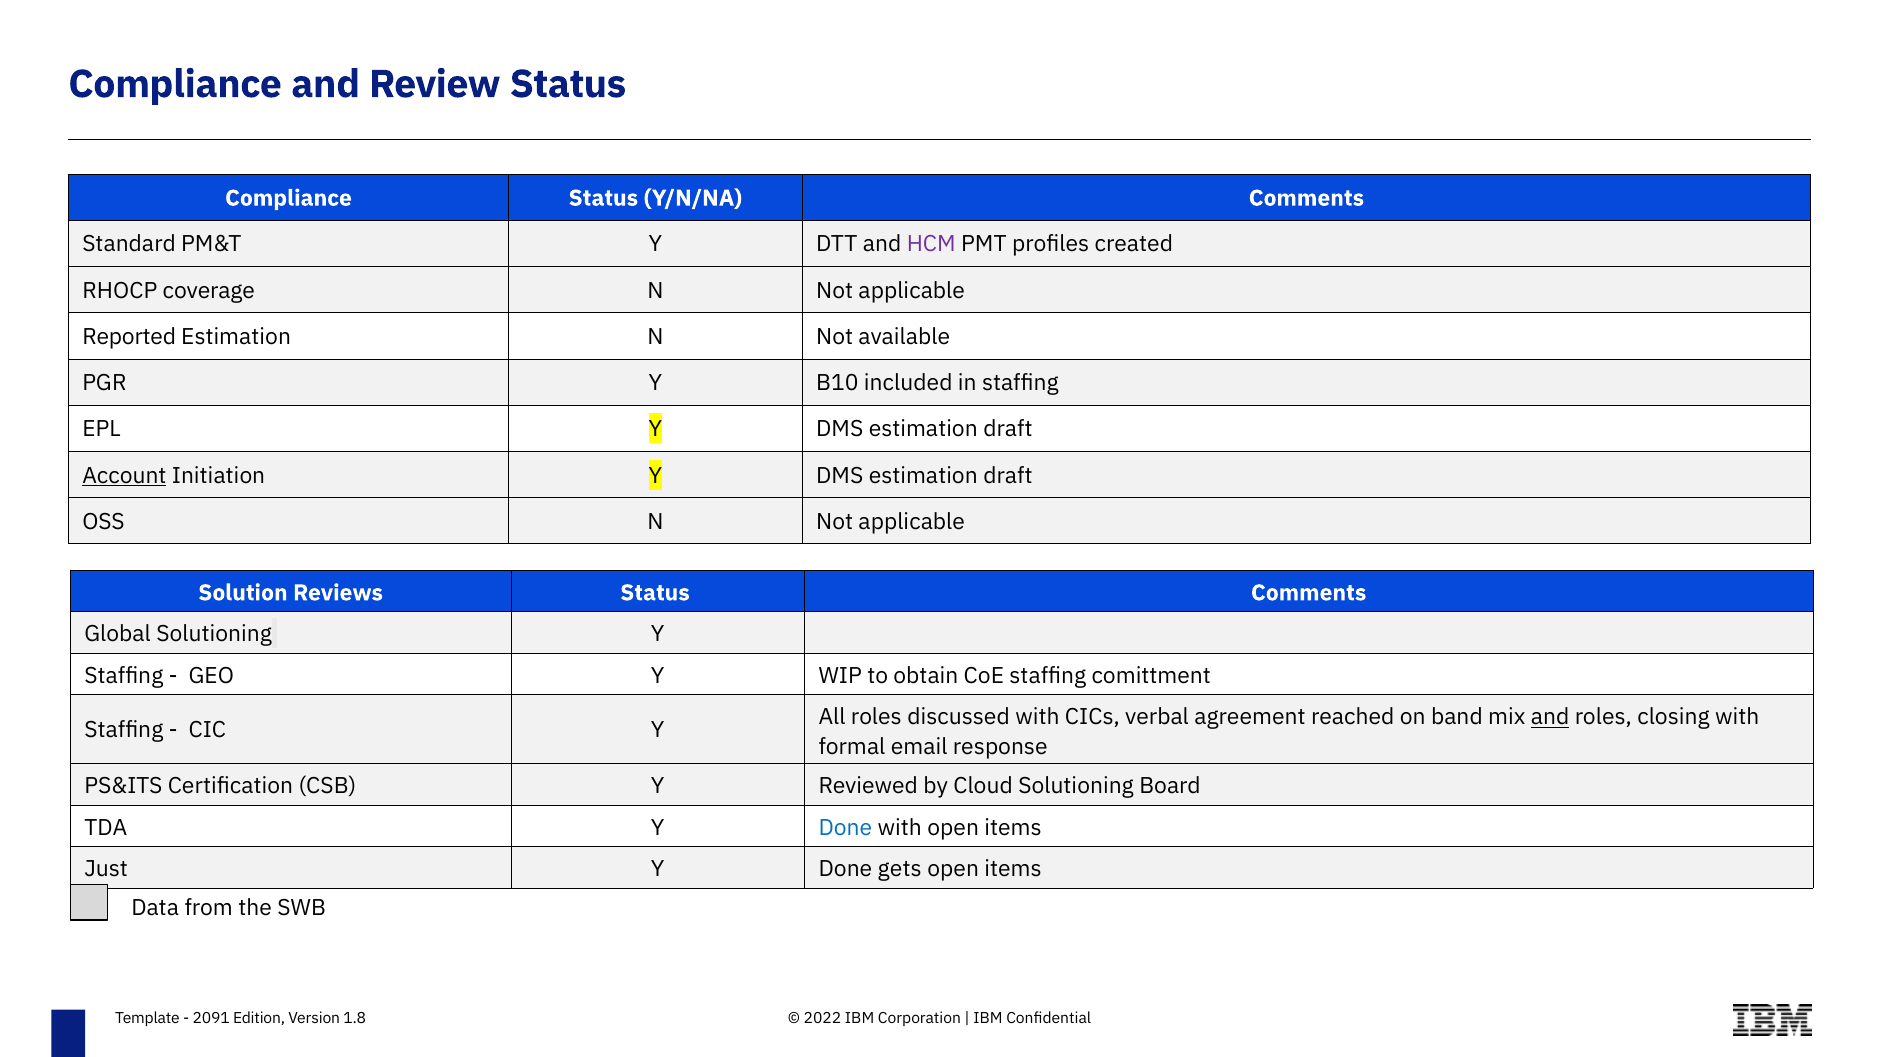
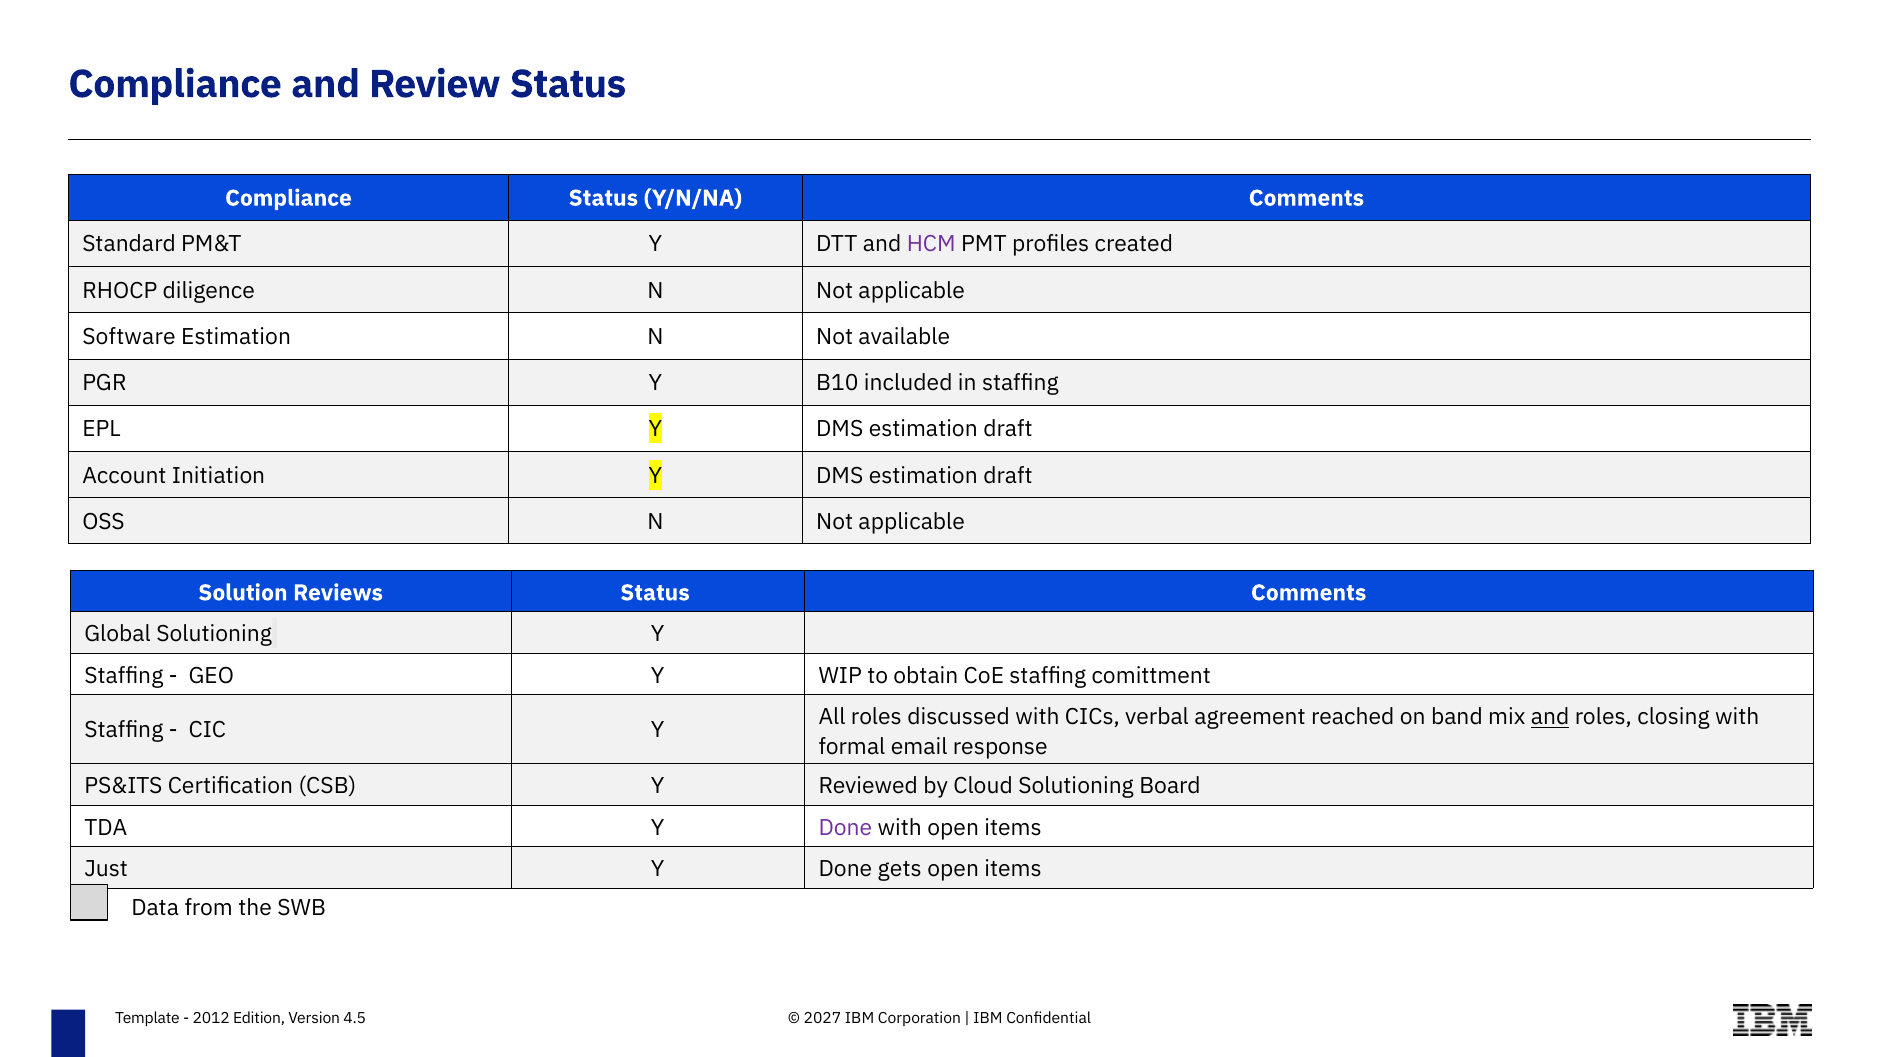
coverage: coverage -> diligence (209, 291)
Reported: Reported -> Software (129, 337)
Account underline: present -> none (124, 476)
Done colour: blue -> purple (845, 828)
2091: 2091 -> 2012 (211, 1019)
1.8: 1.8 -> 4.5 (355, 1019)
2022: 2022 -> 2027 (822, 1019)
